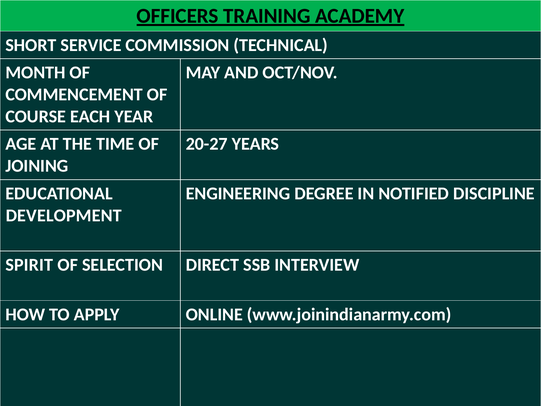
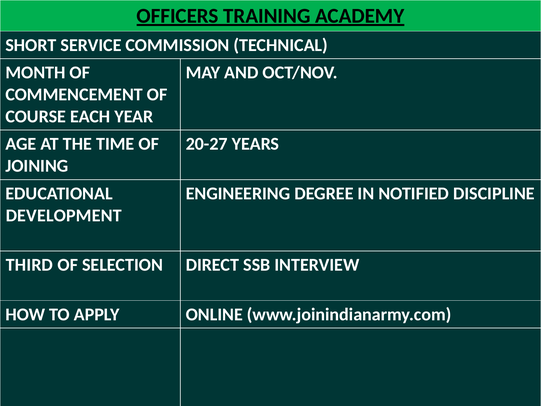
SPIRIT: SPIRIT -> THIRD (29, 265)
